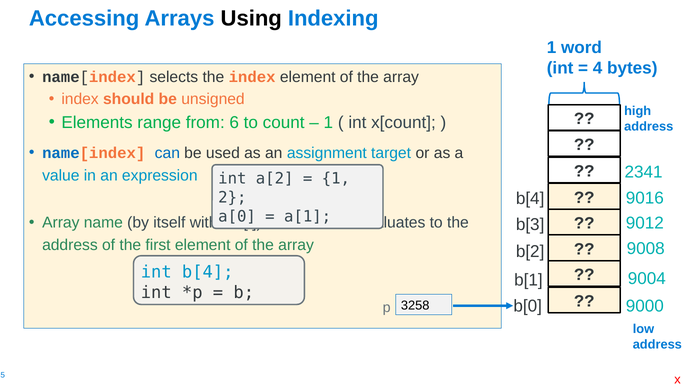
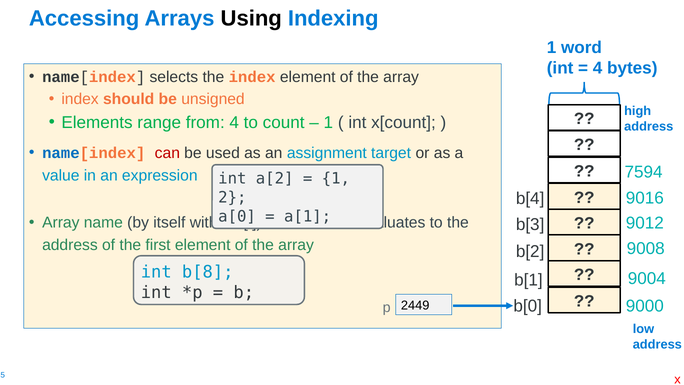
from 6: 6 -> 4 (234, 123)
can colour: blue -> red (167, 153)
2341: 2341 -> 7594 (644, 172)
int b[4: b[4 -> b[8 (208, 272)
3258: 3258 -> 2449 (415, 305)
